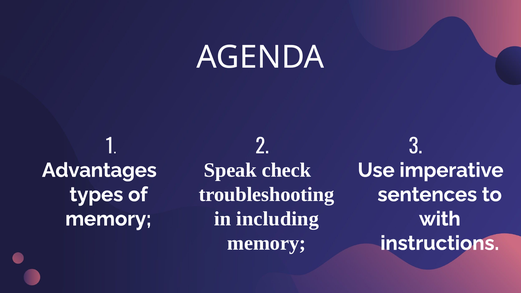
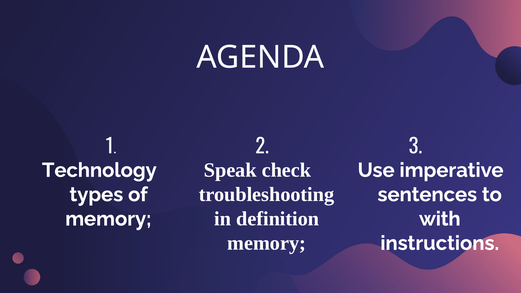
Advantages: Advantages -> Technology (99, 170)
including: including -> definition (278, 219)
